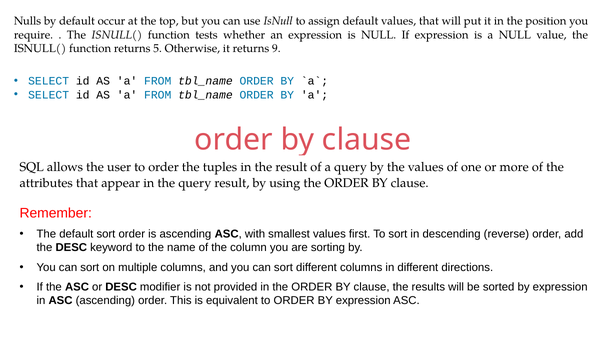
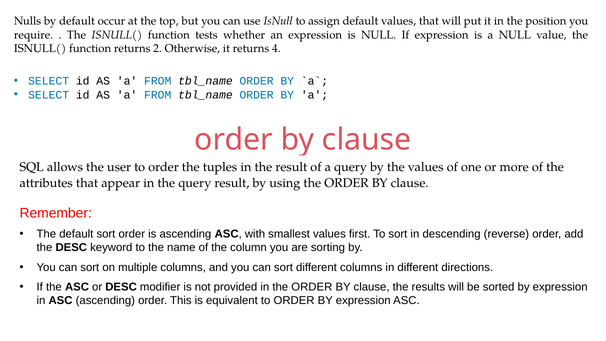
5: 5 -> 2 (158, 48)
9: 9 -> 4 (276, 48)
